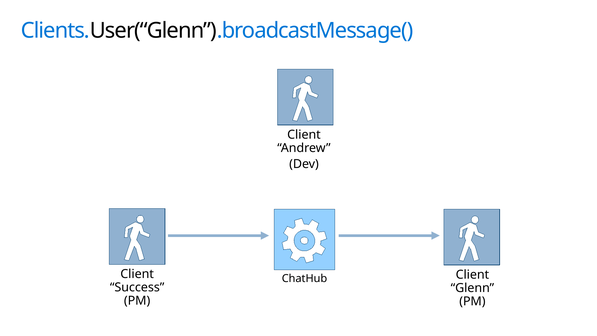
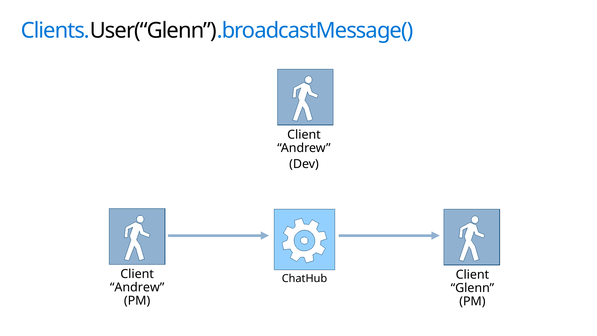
Success: Success -> Andrew (137, 287)
